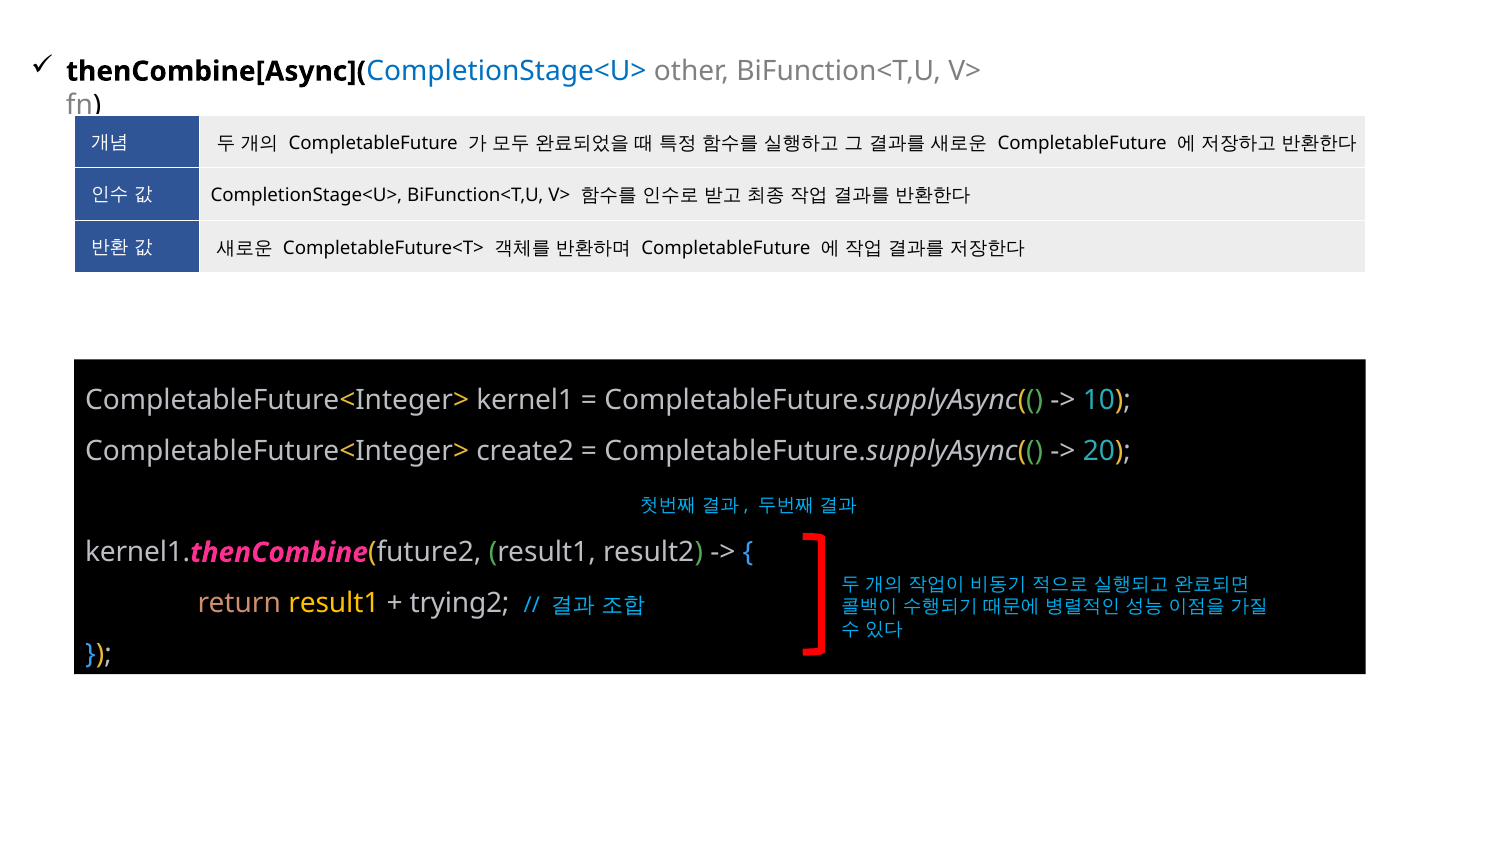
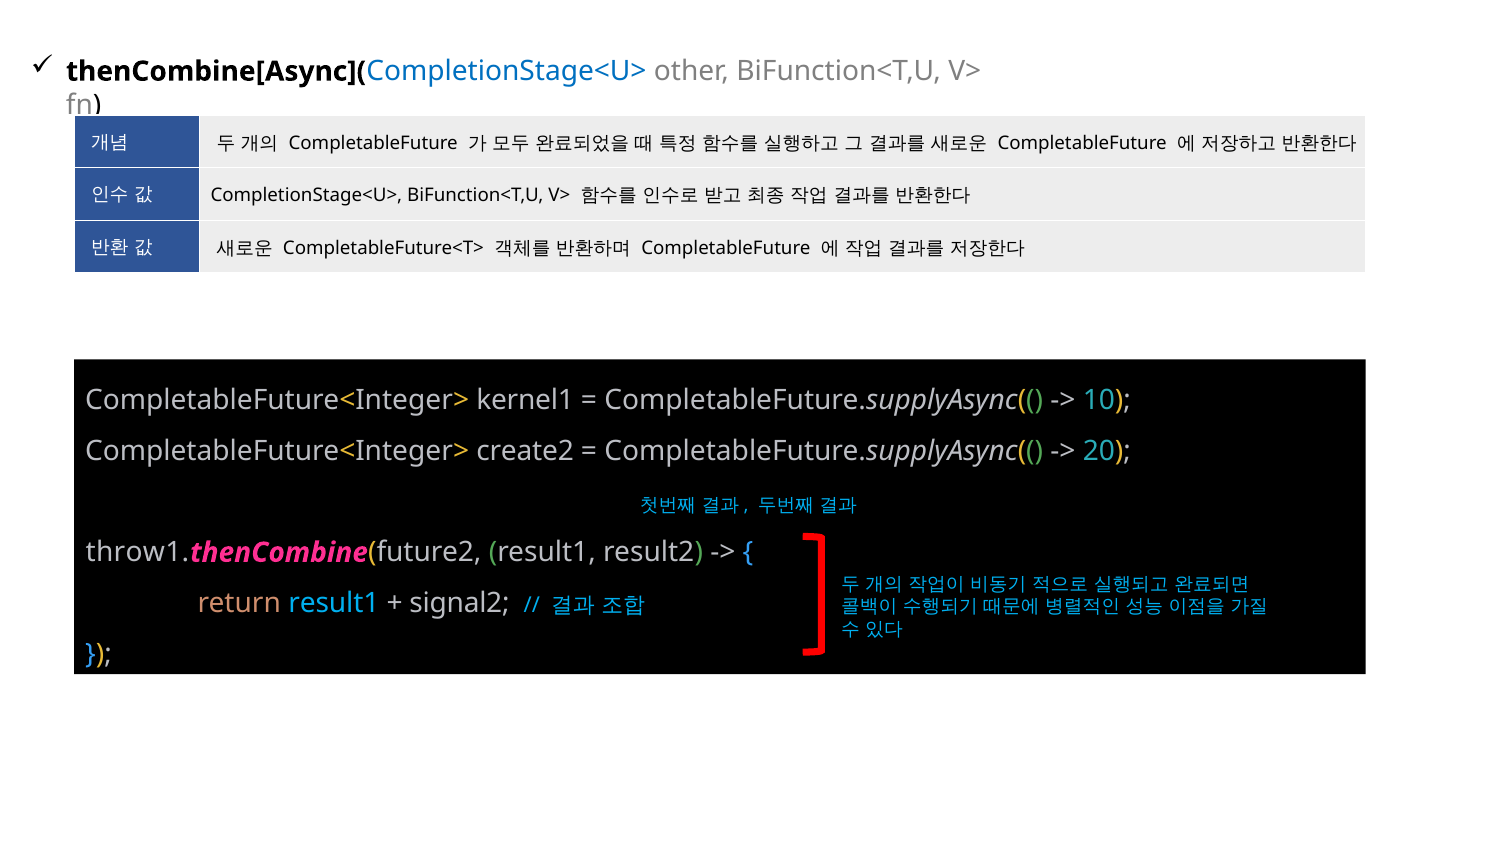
kernel1: kernel1 -> throw1 (137, 552)
result1 colour: yellow -> light blue (334, 603)
trying2: trying2 -> signal2 (460, 603)
